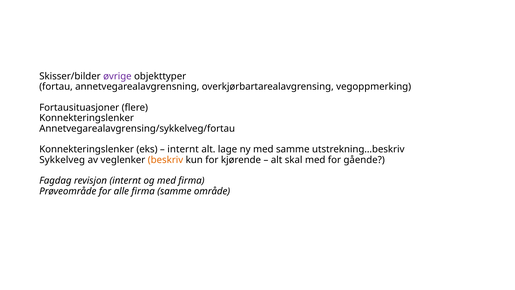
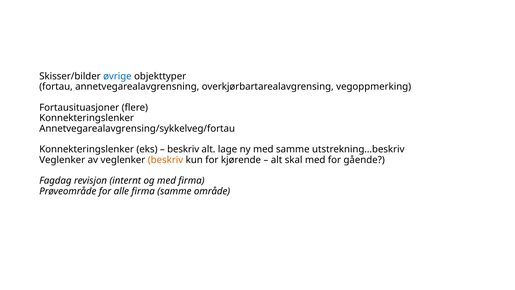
øvrige colour: purple -> blue (117, 76)
internt: internt -> beskriv (183, 149)
Sykkelveg: Sykkelveg -> Veglenker (62, 160)
